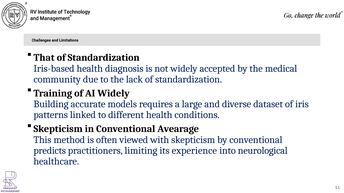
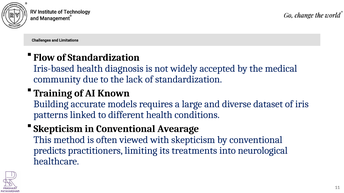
That: That -> Flow (44, 58)
AI Widely: Widely -> Known (114, 94)
experience: experience -> treatments (194, 151)
